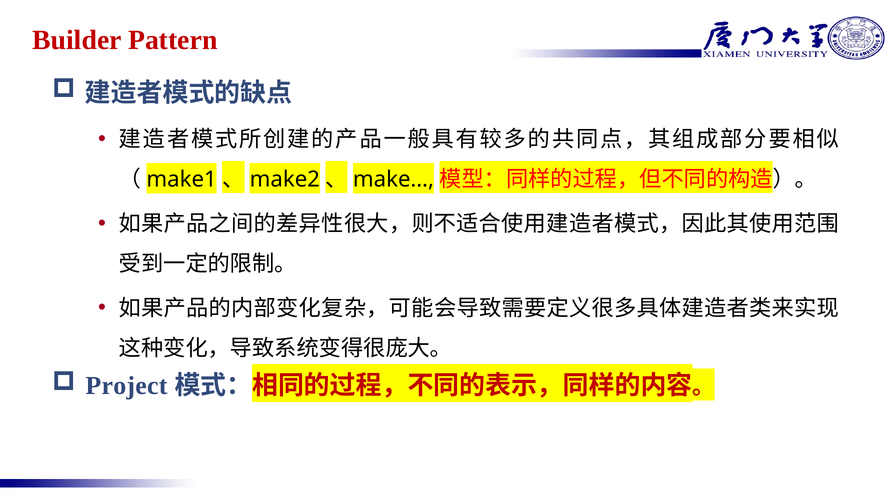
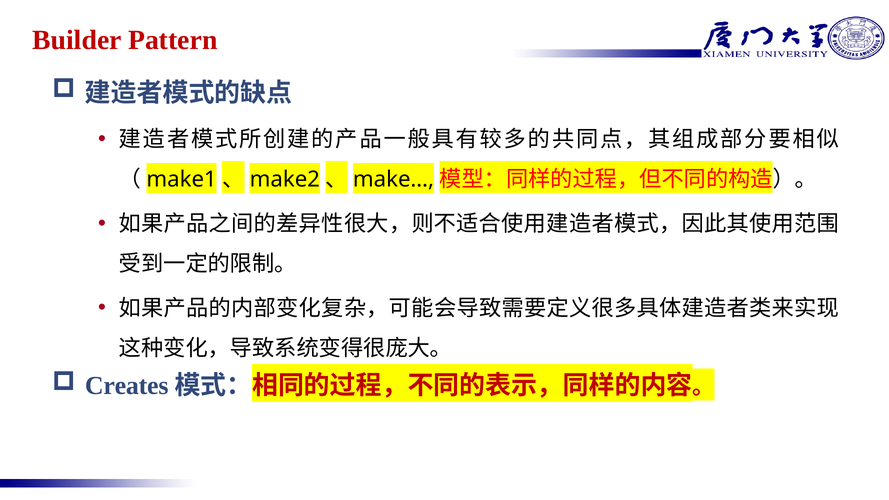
Project: Project -> Creates (127, 386)
